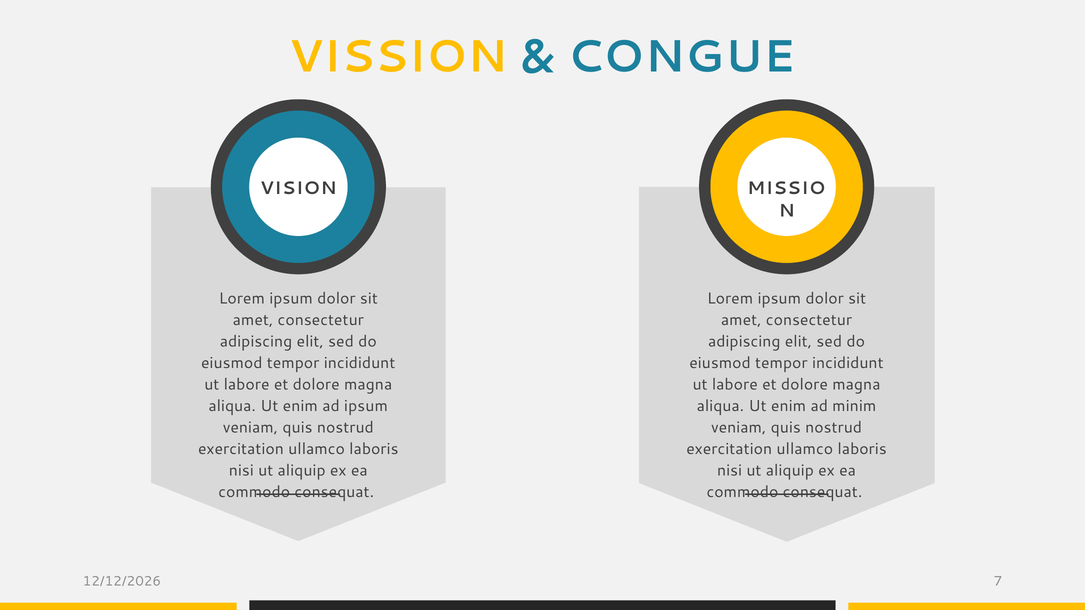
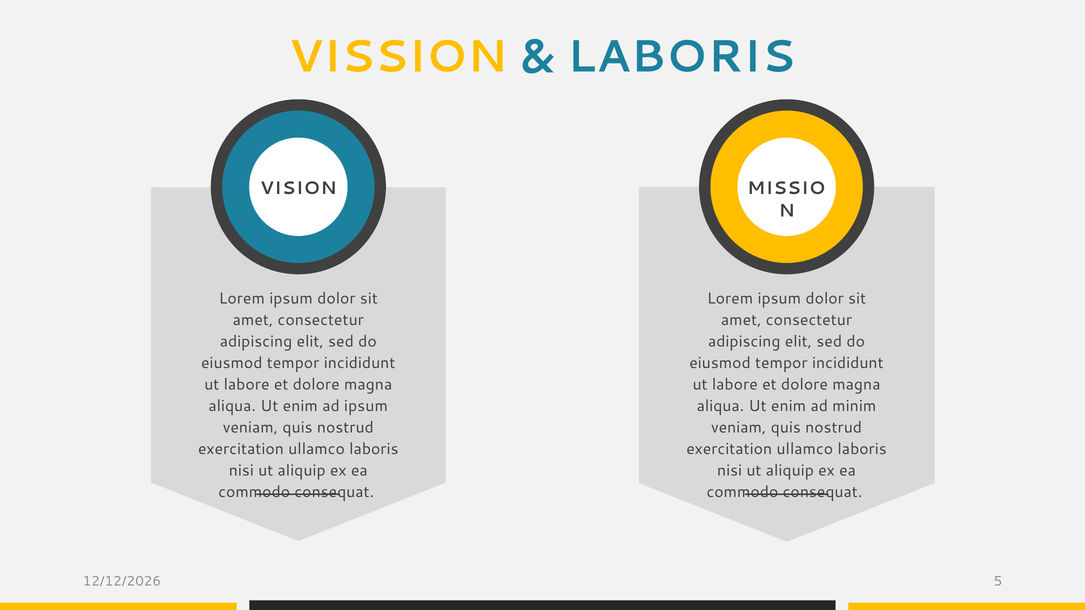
CONGUE: CONGUE -> LABORIS (681, 57)
7: 7 -> 5 (998, 581)
